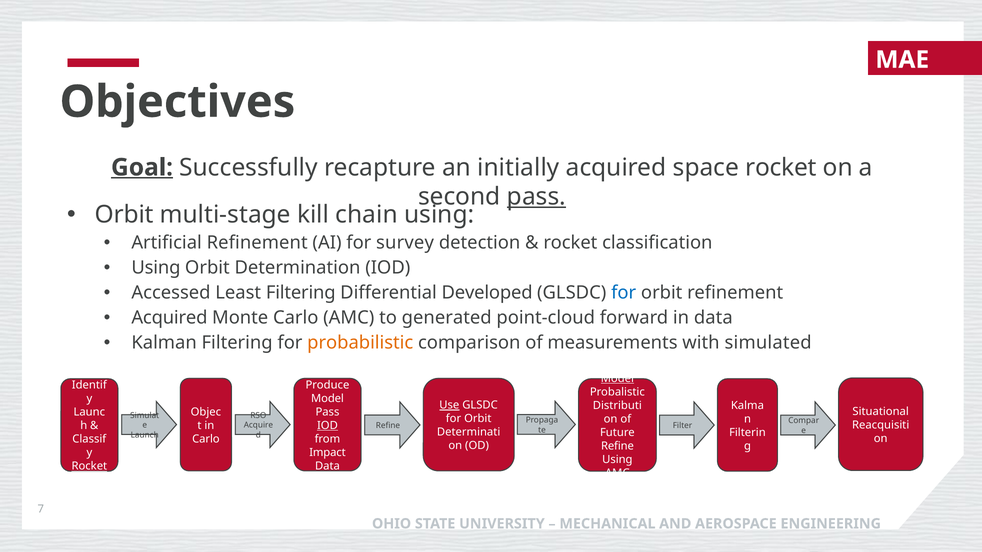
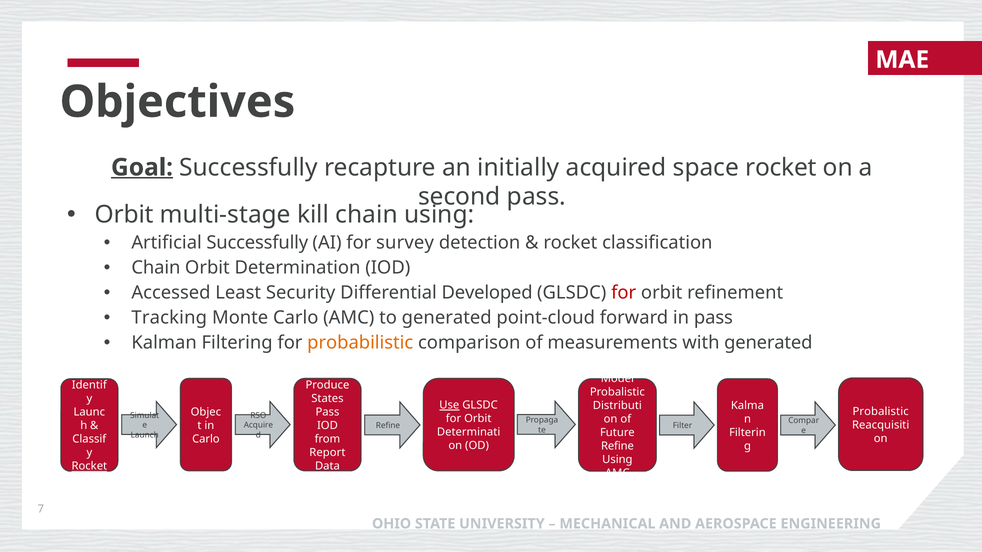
pass underline: present -> none (536, 197)
Artificial Refinement: Refinement -> Successfully (257, 243)
Using: Using -> Chain (156, 268)
Least Filtering: Filtering -> Security (301, 293)
for colour: blue -> red (624, 293)
Acquired: Acquired -> Tracking (169, 318)
in data: data -> pass (713, 318)
with simulated: simulated -> generated (768, 343)
Model underline: present -> none (617, 379)
Model: Model -> States (327, 399)
Situational: Situational -> Probalistic (881, 412)
IOD underline: present -> none (327, 426)
Impact: Impact -> Report (327, 453)
